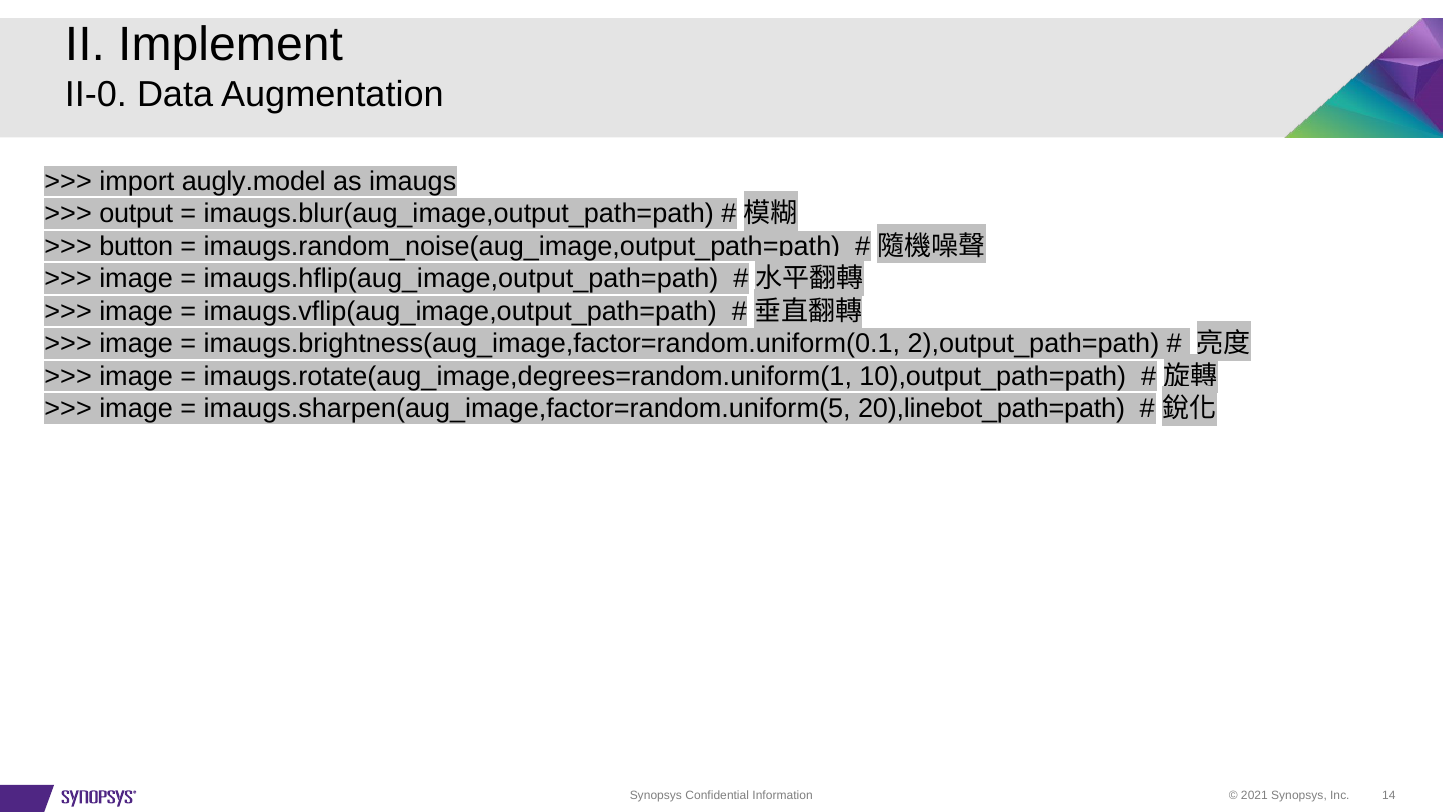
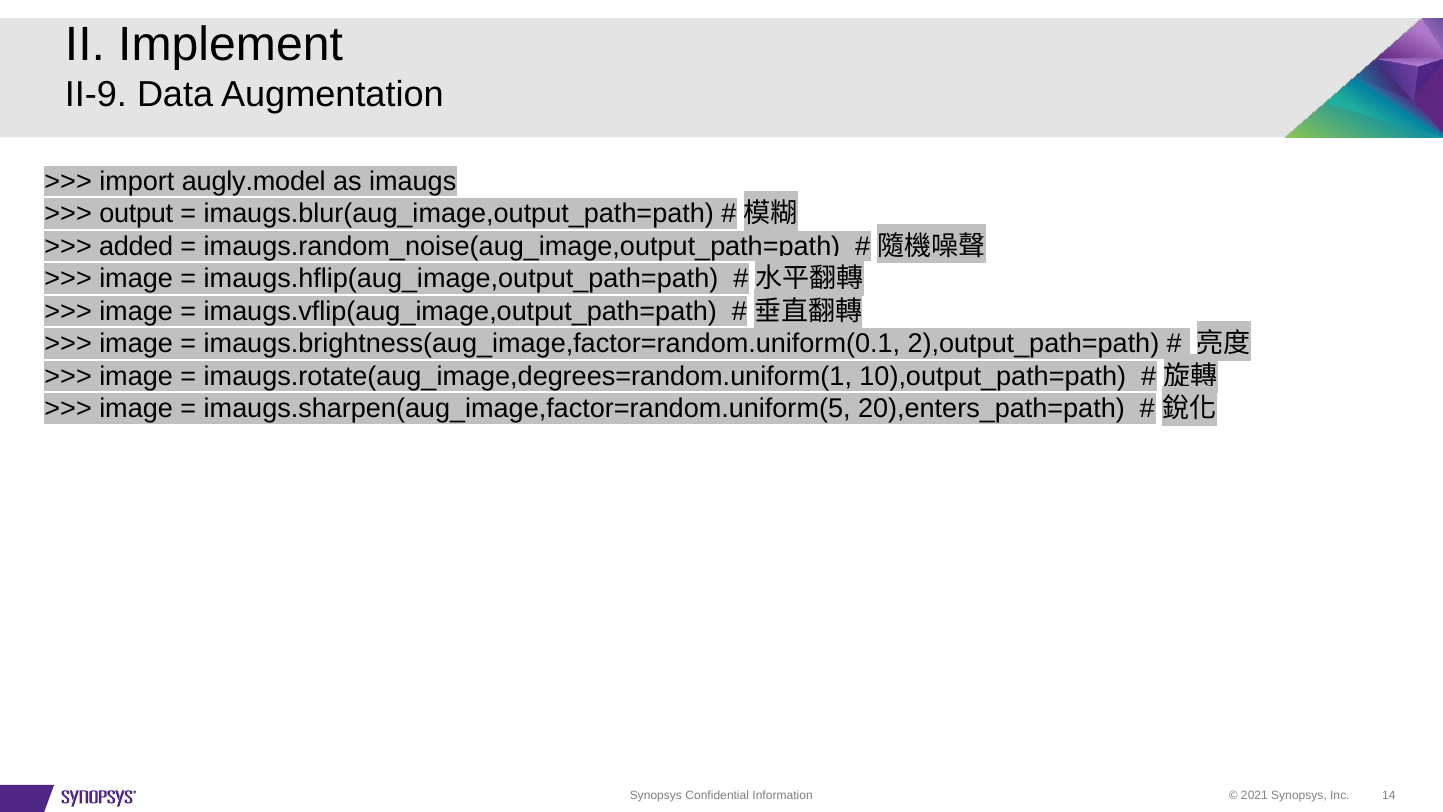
II-0: II-0 -> II-9 (96, 94)
button: button -> added (136, 246)
20),linebot_path=path: 20),linebot_path=path -> 20),enters_path=path (991, 409)
